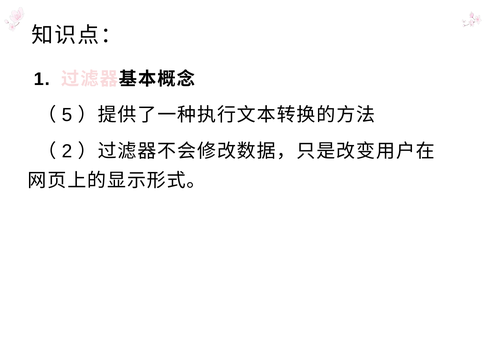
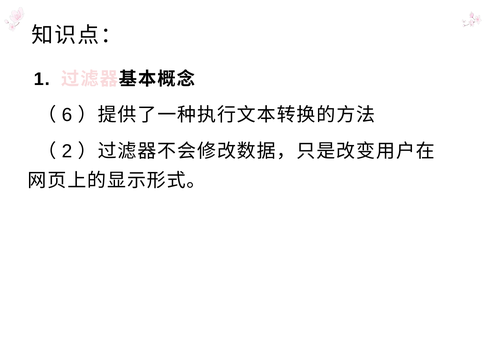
5: 5 -> 6 (67, 115)
